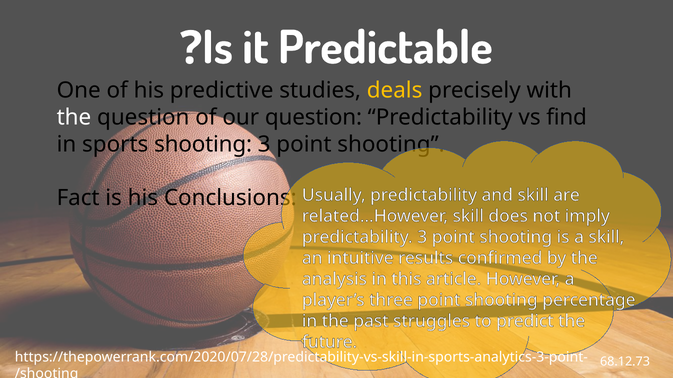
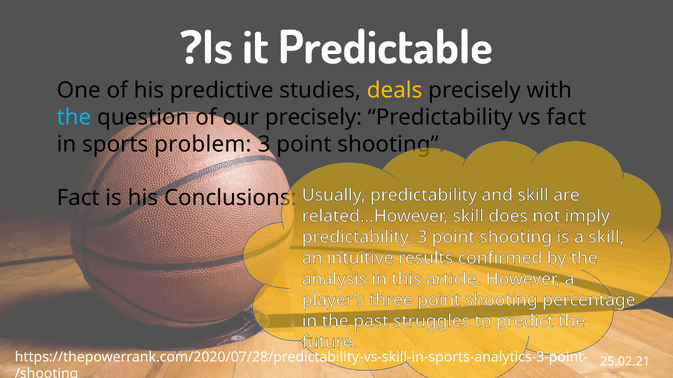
the colour: white -> light blue (74, 118)
our question: question -> precisely (314, 118)
vs find: find -> fact (566, 118)
sports shooting: shooting -> problem (203, 144)
68.12.73: 68.12.73 -> 25.02.21 (625, 362)
